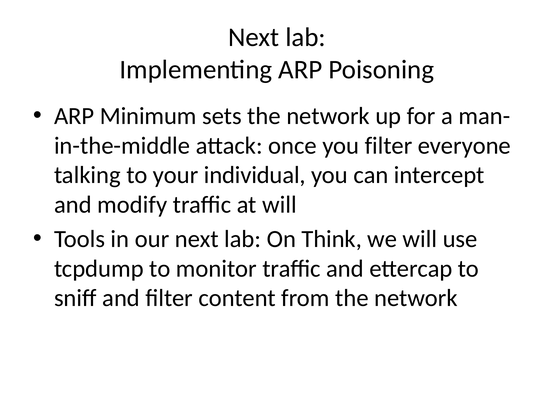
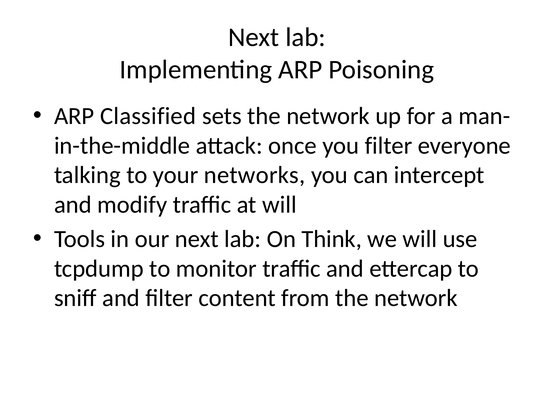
Minimum: Minimum -> Classified (148, 116)
individual: individual -> networks (255, 175)
